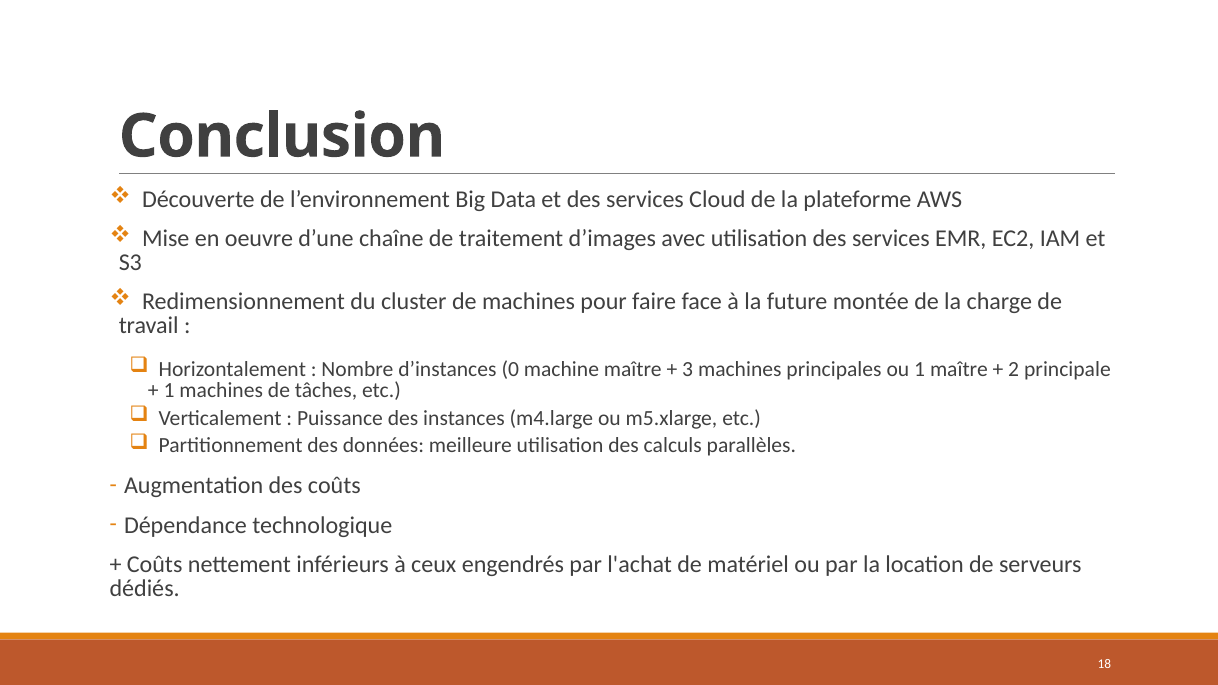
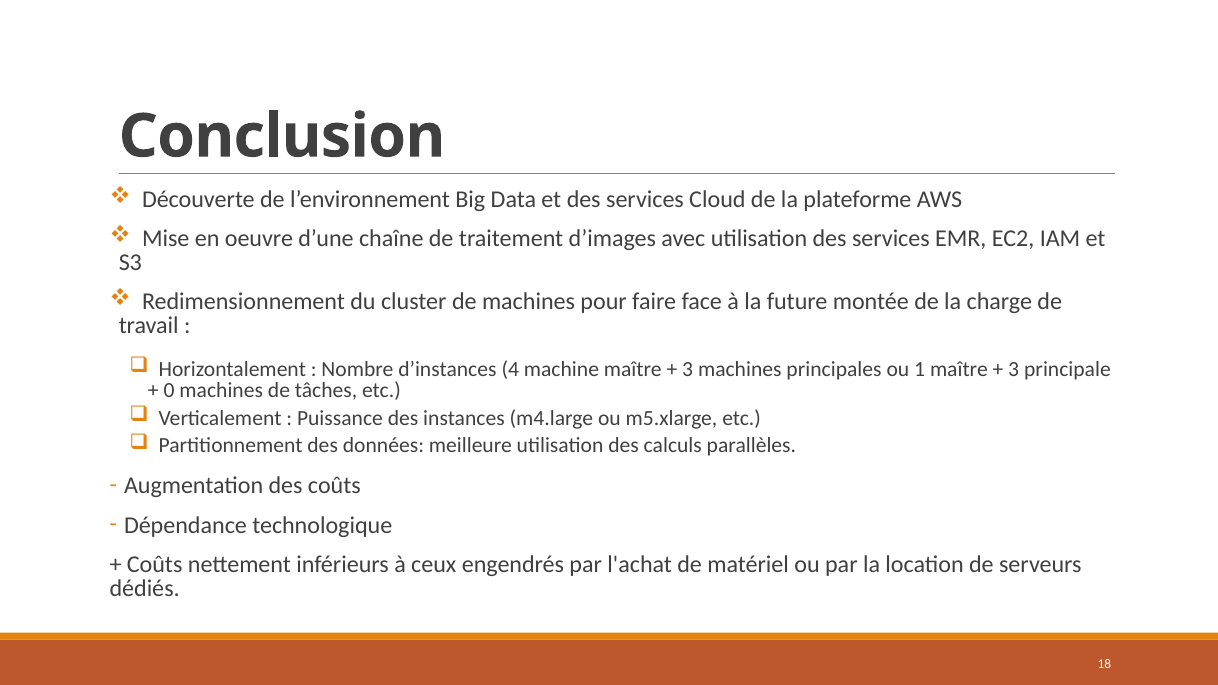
0: 0 -> 4 (510, 369)
2: 2 -> 3 (1014, 369)
1: 1 -> 0 (169, 390)
